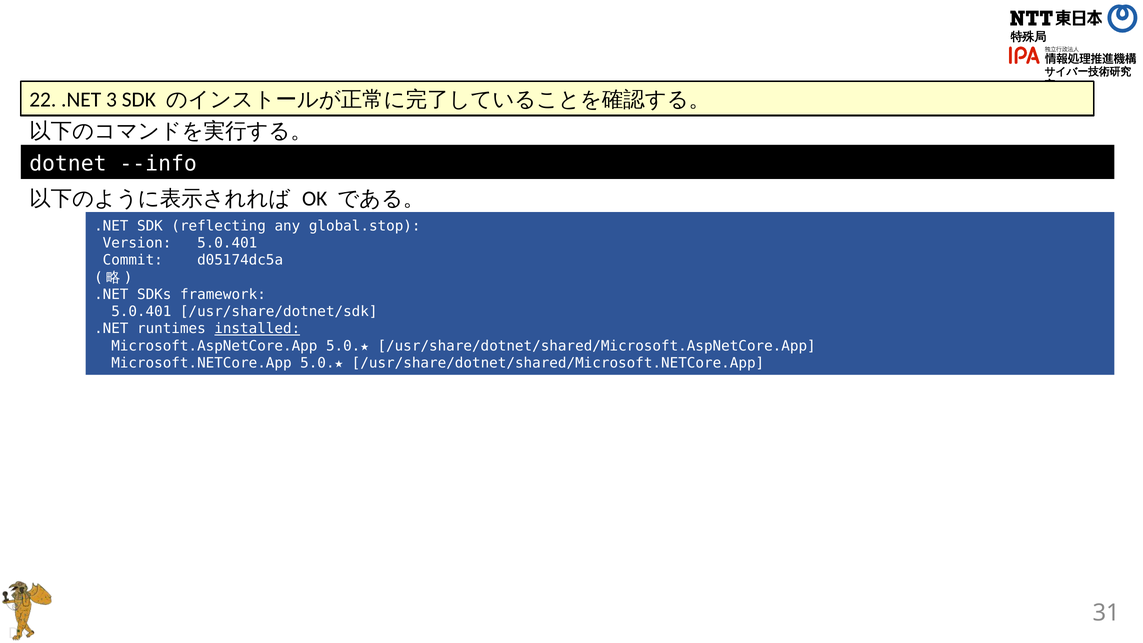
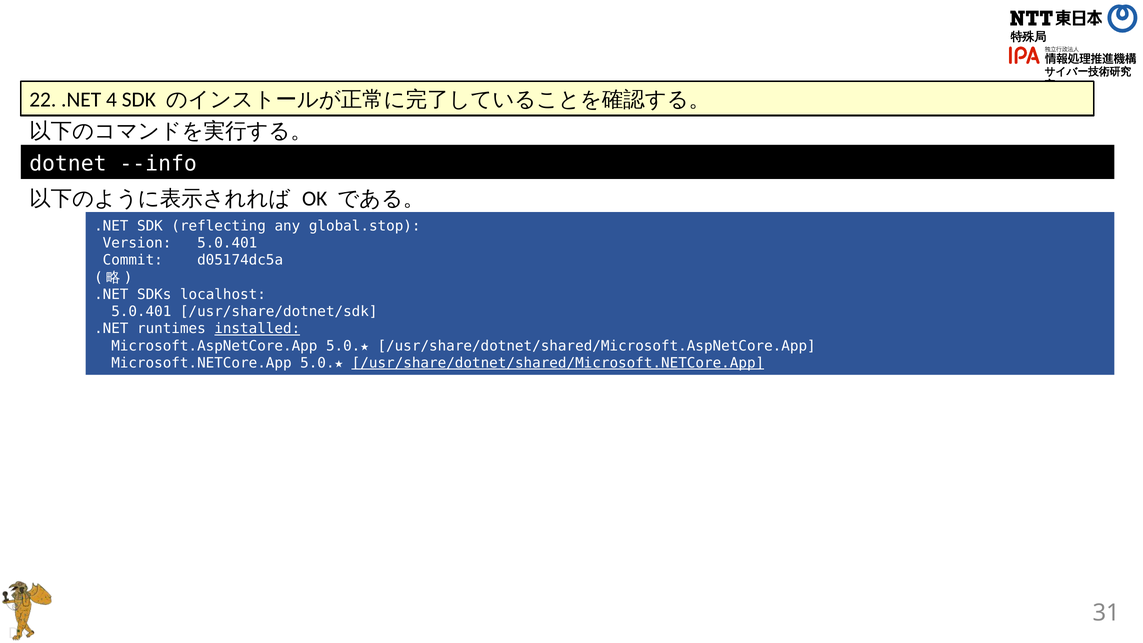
3: 3 -> 4 (111, 100)
framework: framework -> localhost (223, 294)
/usr/share/dotnet/shared/Microsoft.NETCore.App underline: none -> present (558, 363)
